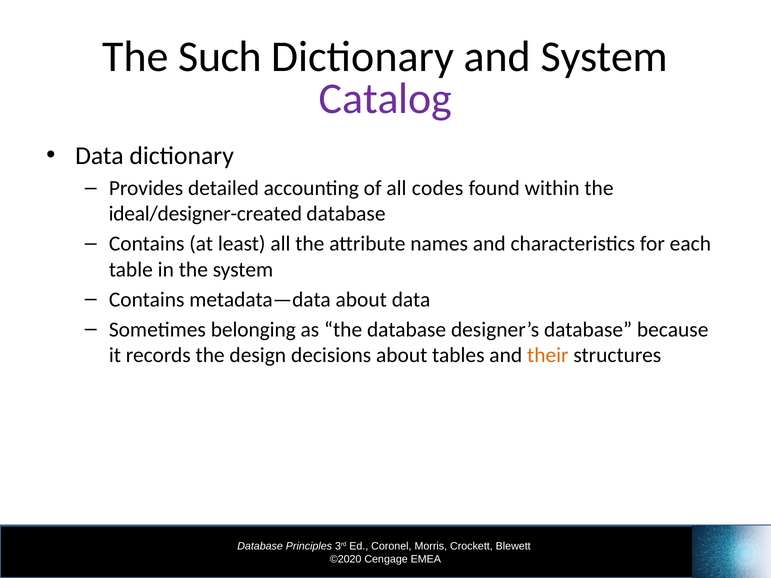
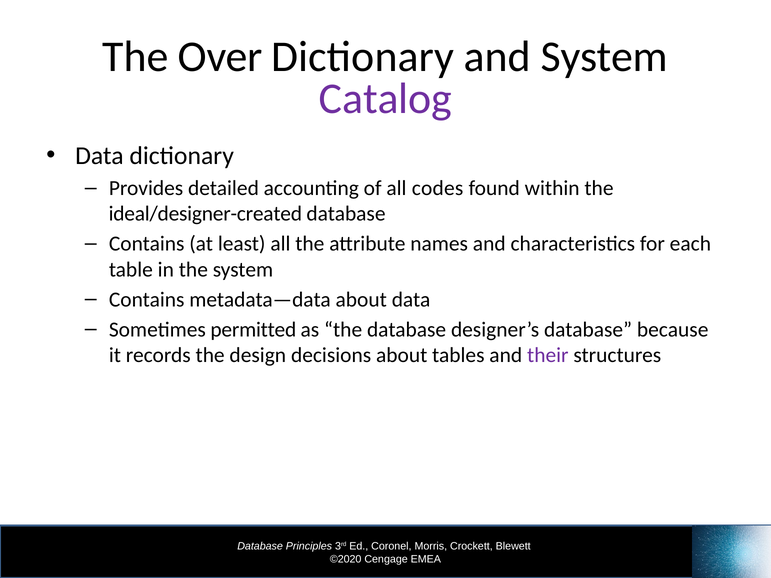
Such: Such -> Over (220, 57)
belonging: belonging -> permitted (253, 330)
their colour: orange -> purple (548, 355)
